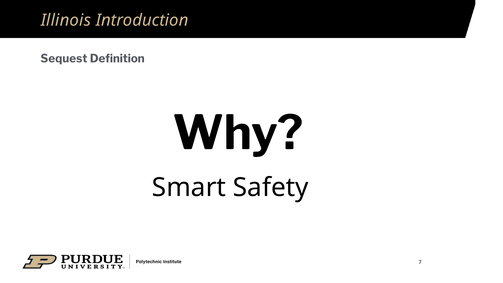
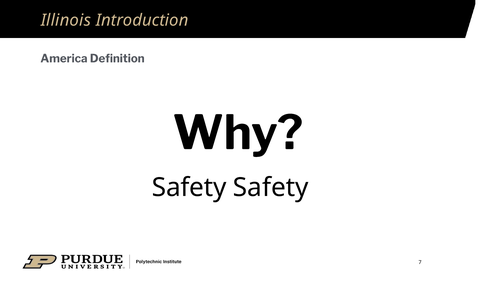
Sequest: Sequest -> America (64, 59)
Smart: Smart -> Safety (189, 187)
